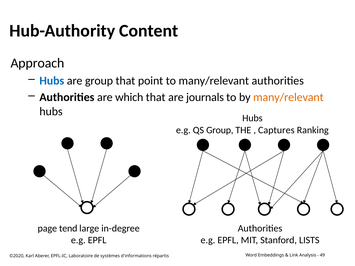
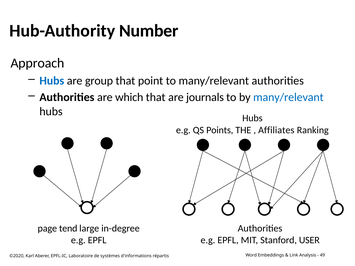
Content: Content -> Number (149, 31)
many/relevant colour: orange -> blue (288, 97)
QS Group: Group -> Points (220, 130)
Captures: Captures -> Affiliates (276, 130)
LISTS: LISTS -> USER (309, 240)
